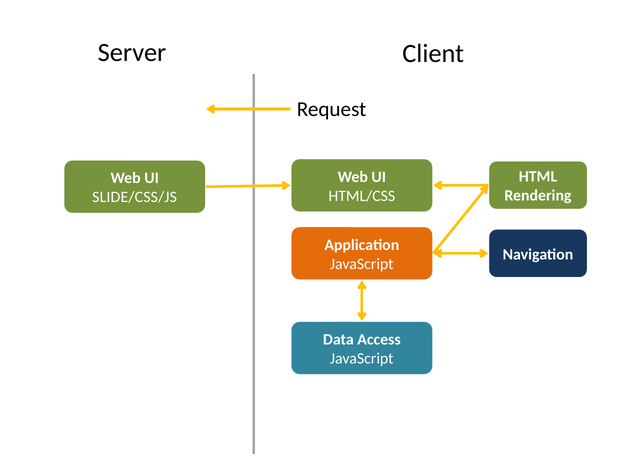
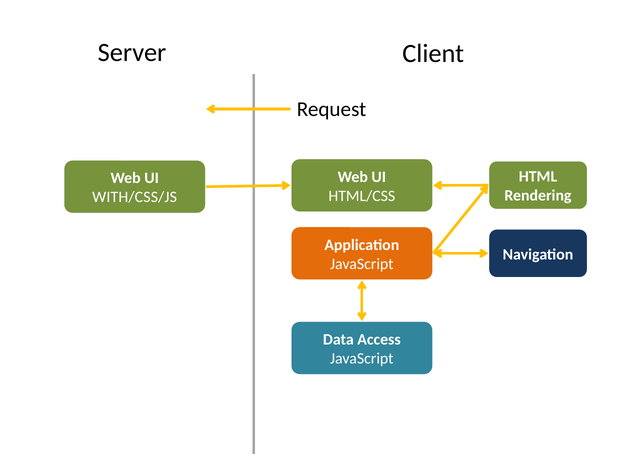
SLIDE/CSS/JS: SLIDE/CSS/JS -> WITH/CSS/JS (135, 197)
